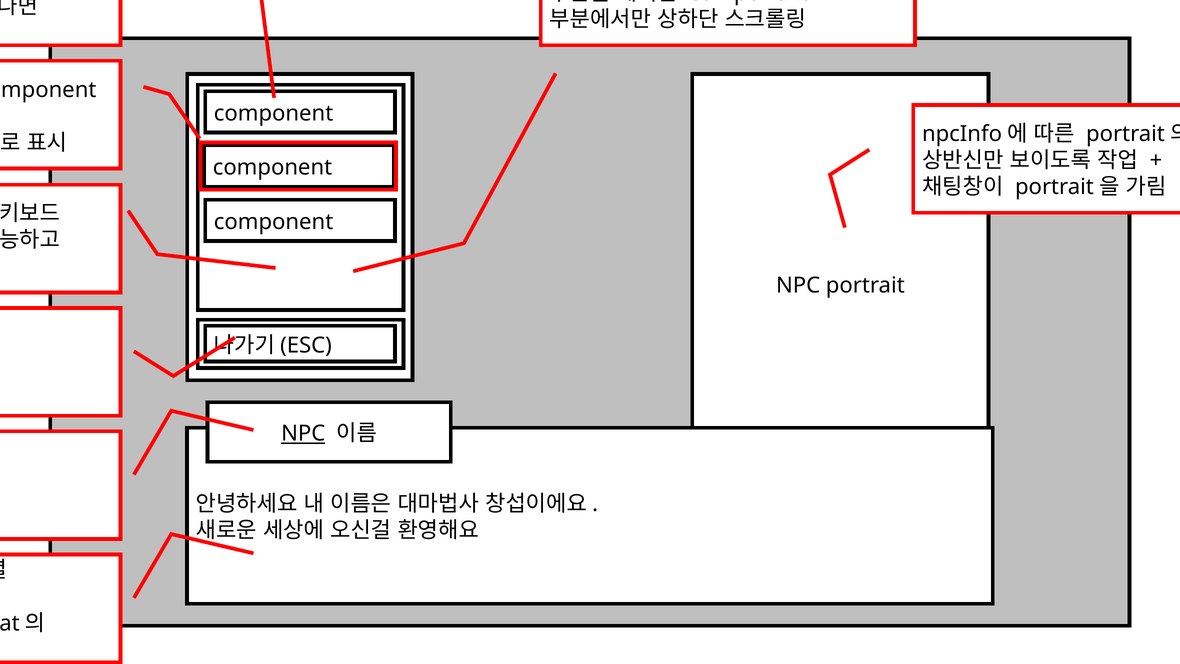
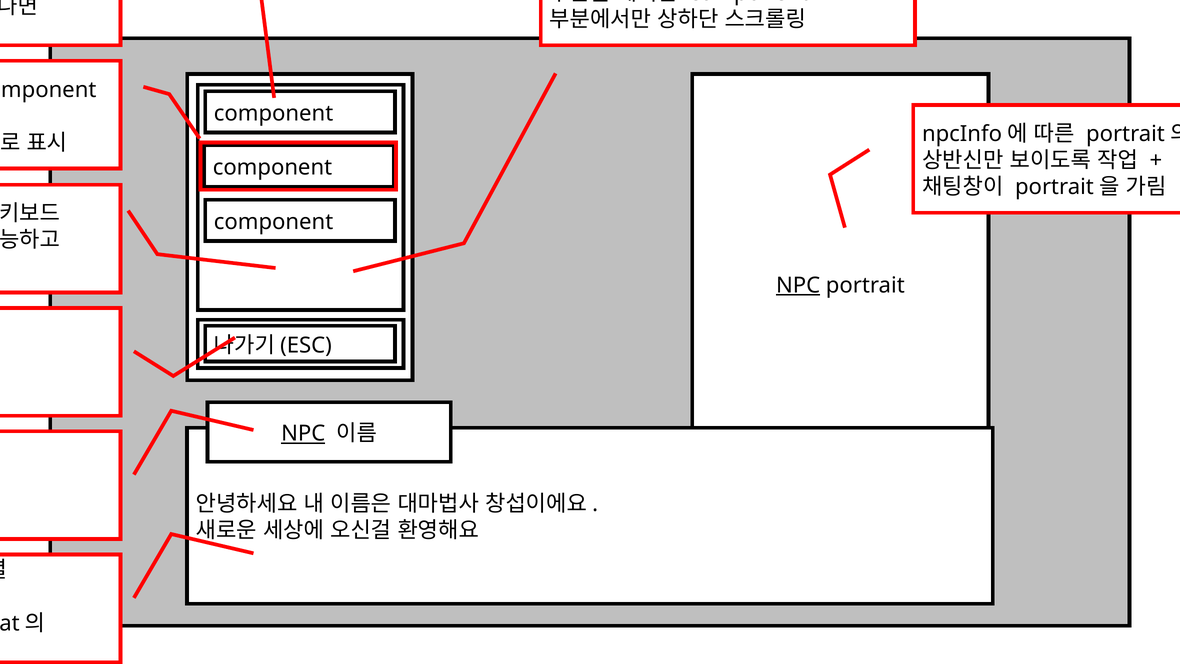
NPC underline: none -> present (798, 285)
